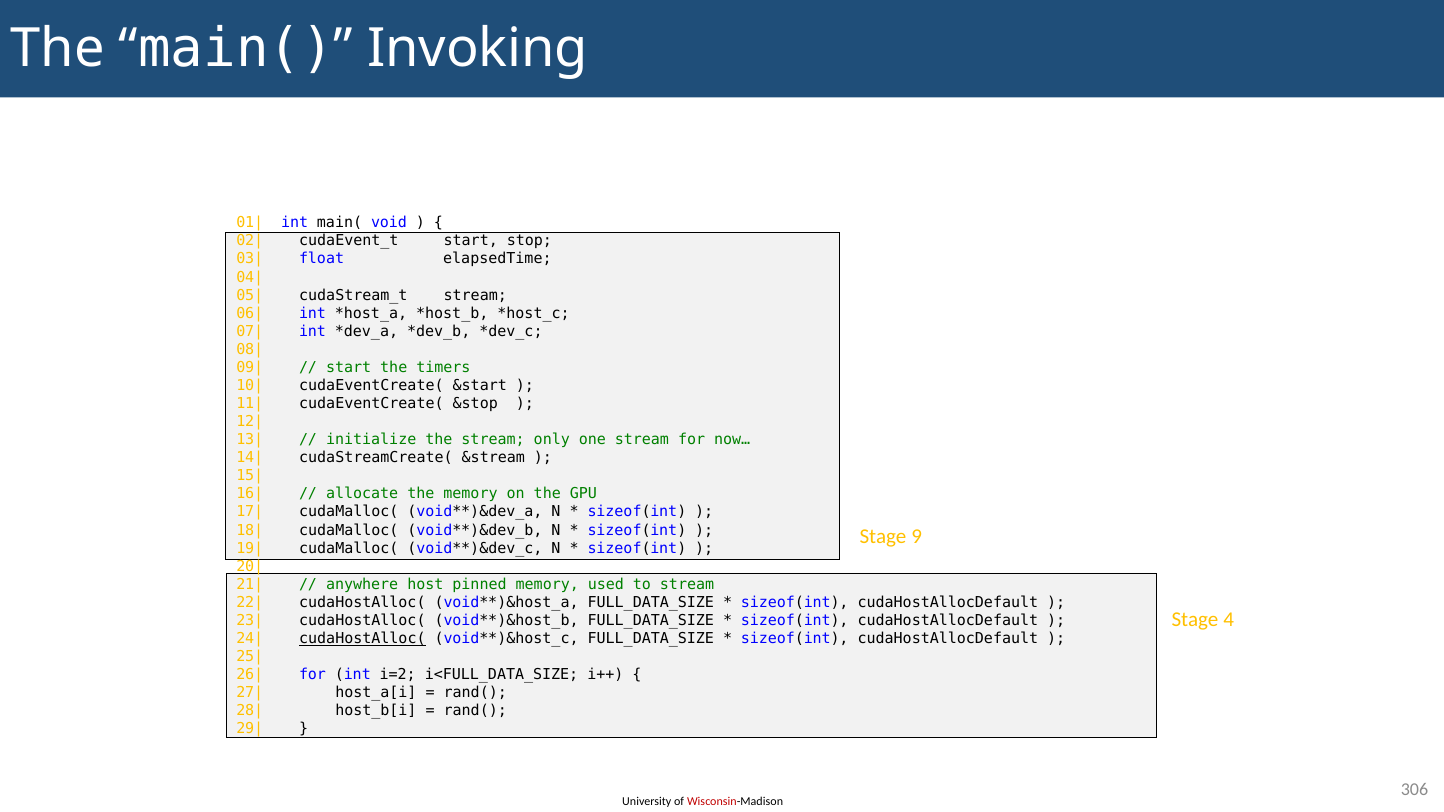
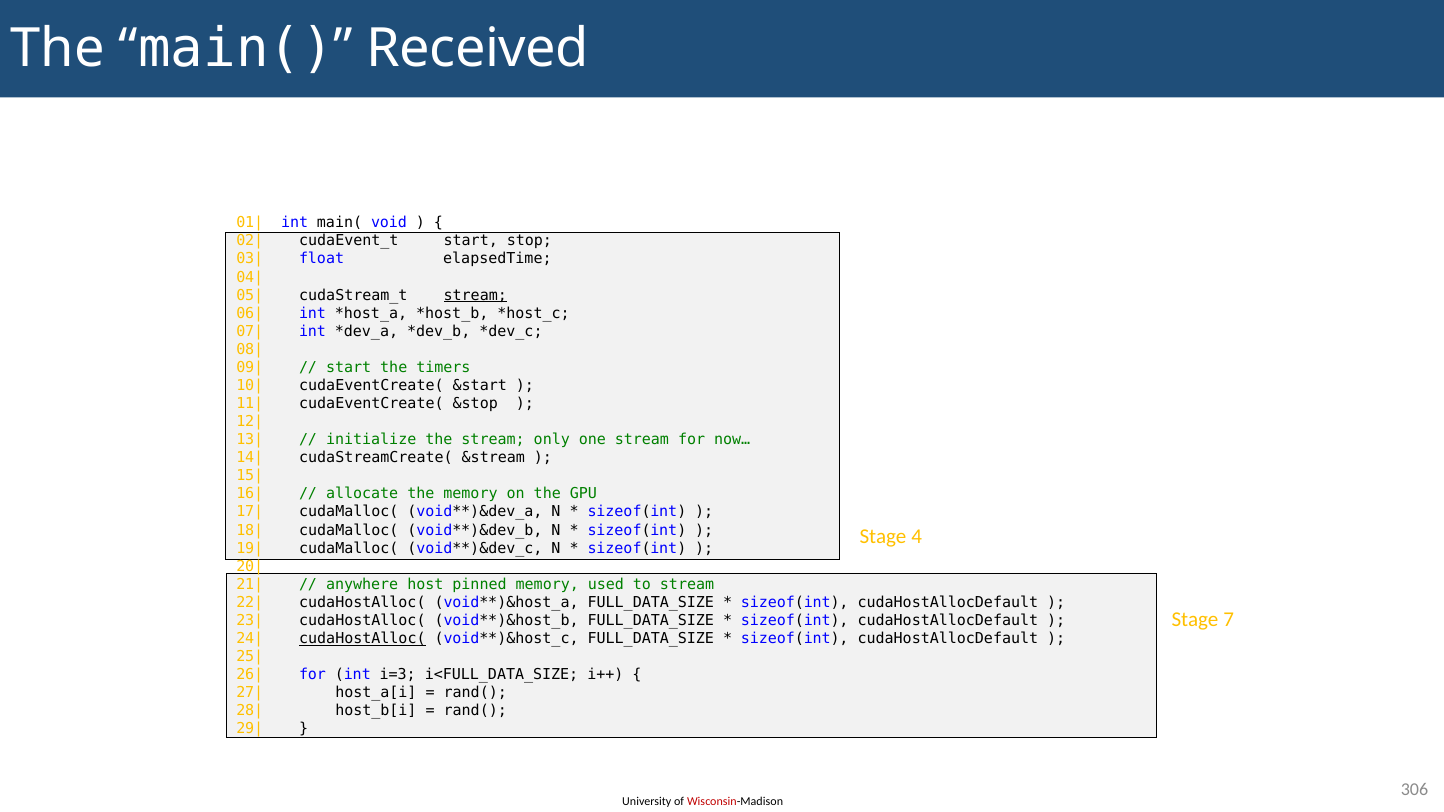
Invoking: Invoking -> Received (478, 48)
stream underline: none -> present (475, 295)
9: 9 -> 4 (917, 536)
4: 4 -> 7 (1229, 620)
i=2: i=2 -> i=3 (398, 675)
